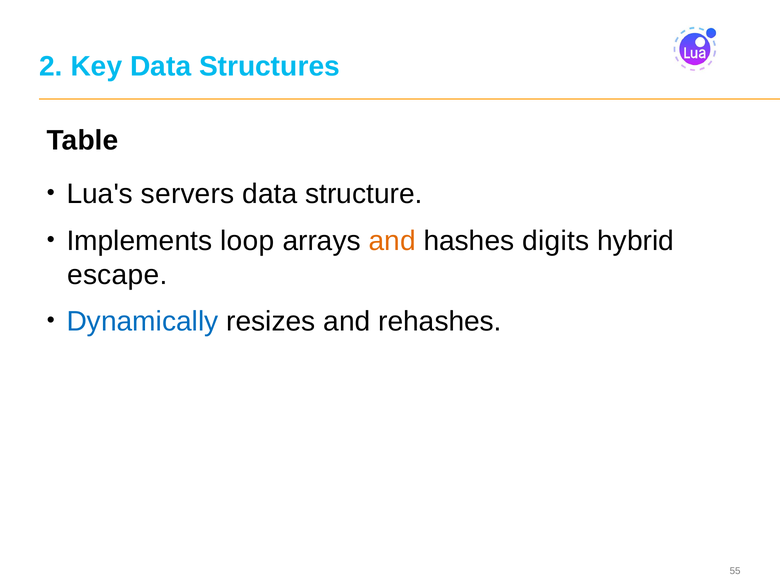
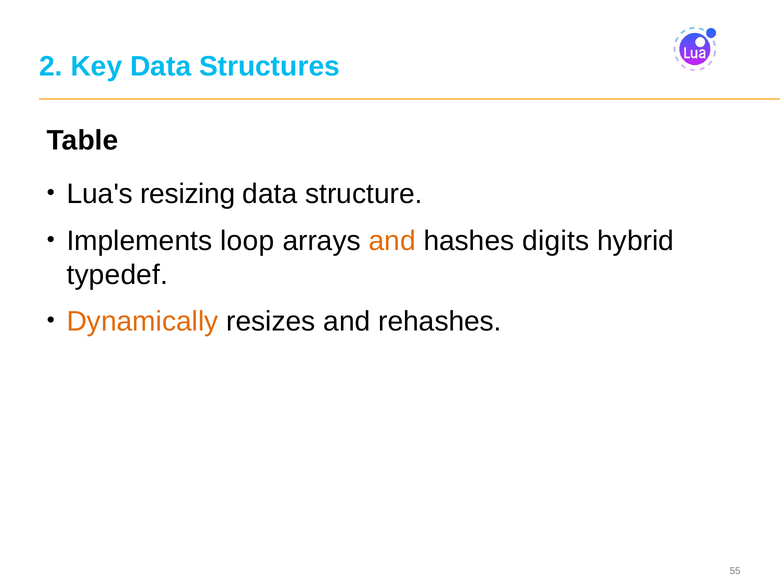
servers: servers -> resizing (188, 194)
escape: escape -> typedef (117, 275)
Dynamically colour: blue -> orange (143, 322)
